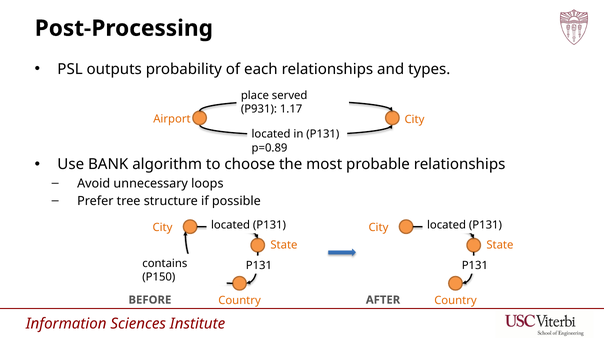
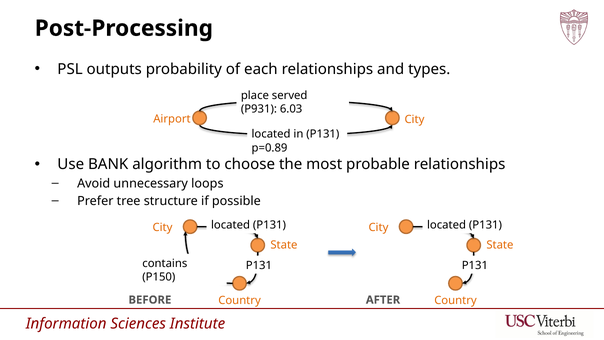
1.17: 1.17 -> 6.03 (291, 109)
